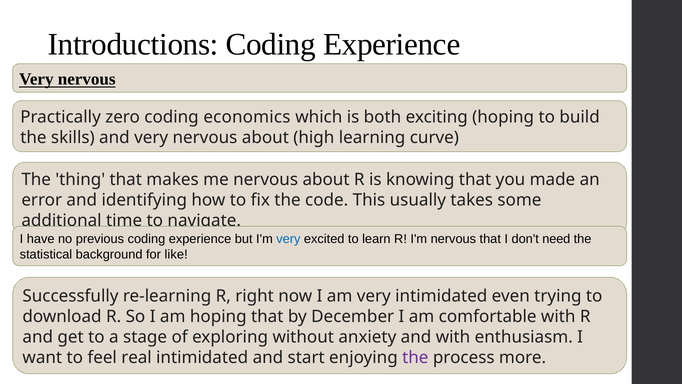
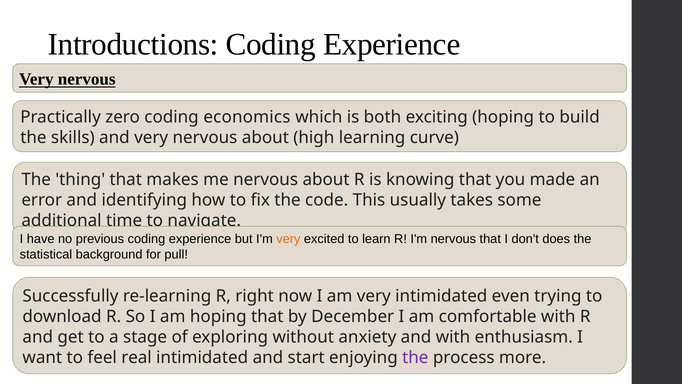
very colour: blue -> orange (288, 239)
need: need -> does (556, 239)
like: like -> pull (176, 254)
